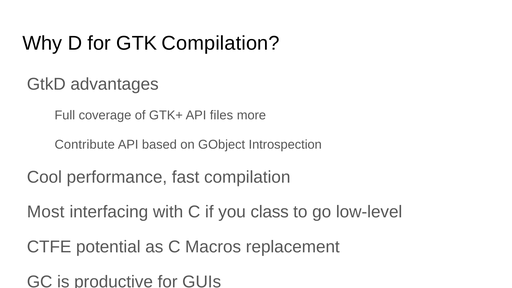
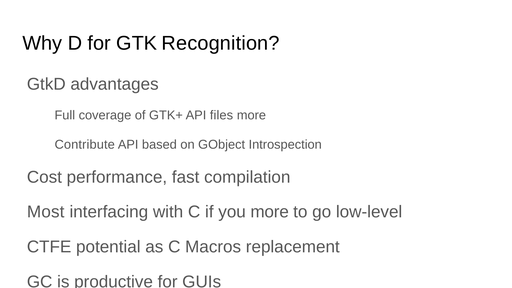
GTK Compilation: Compilation -> Recognition (221, 43)
Cool: Cool -> Cost (44, 177)
you class: class -> more (270, 212)
